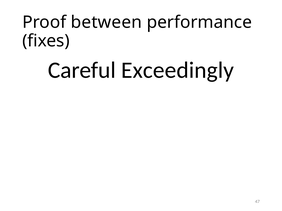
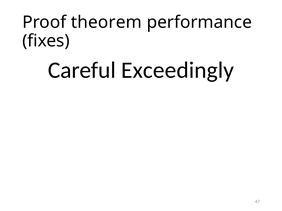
between: between -> theorem (106, 22)
